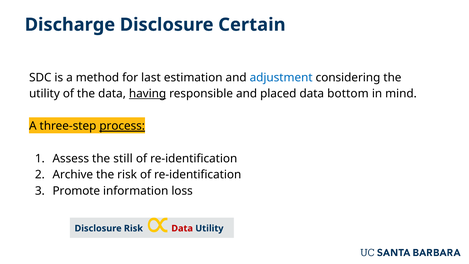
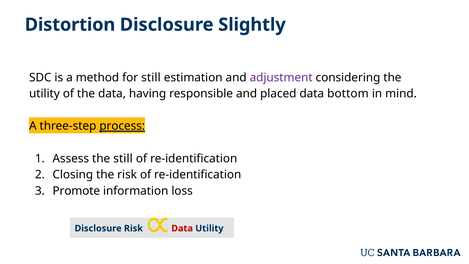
Discharge: Discharge -> Distortion (70, 25)
Certain: Certain -> Slightly (252, 25)
for last: last -> still (151, 78)
adjustment colour: blue -> purple (281, 78)
having underline: present -> none (148, 94)
Archive: Archive -> Closing (73, 175)
